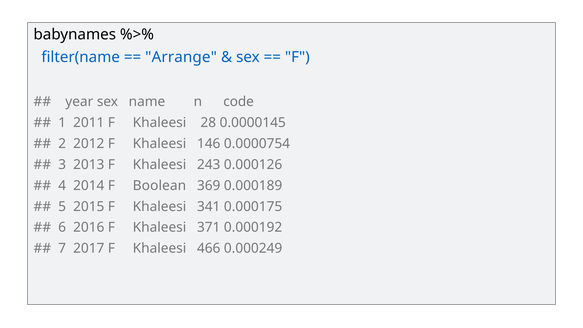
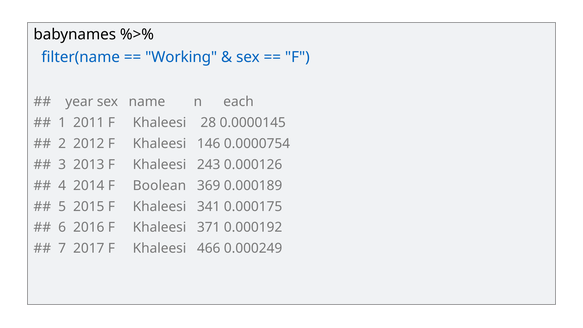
Arrange: Arrange -> Working (181, 57)
code: code -> each (239, 102)
